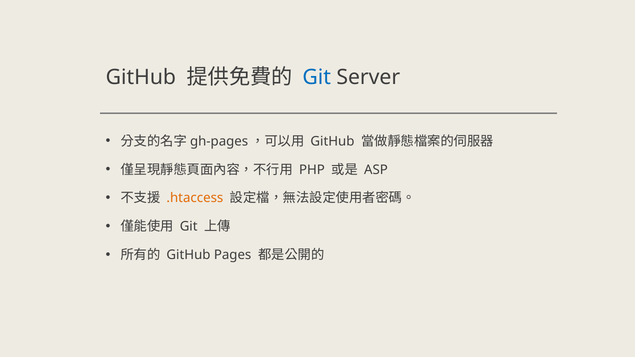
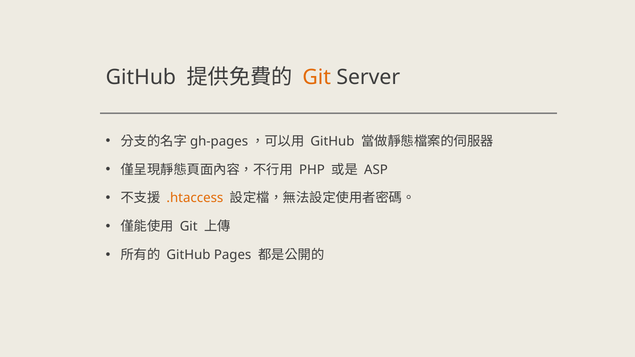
Git colour: blue -> orange (317, 77)
